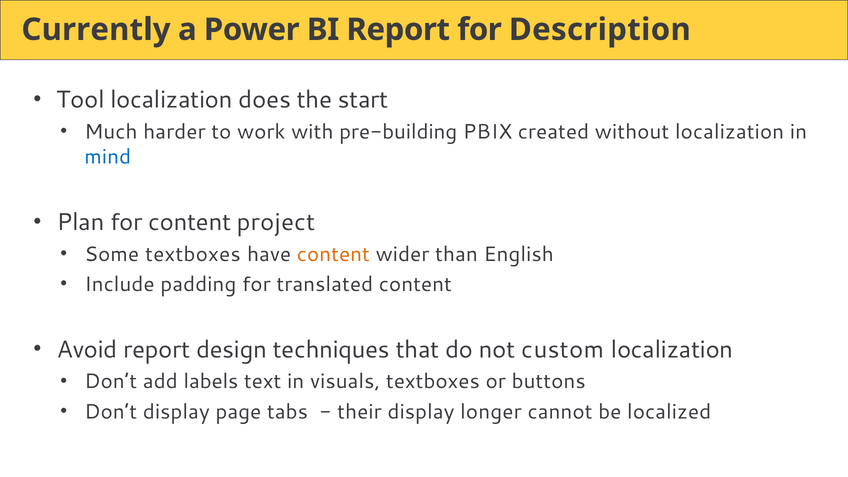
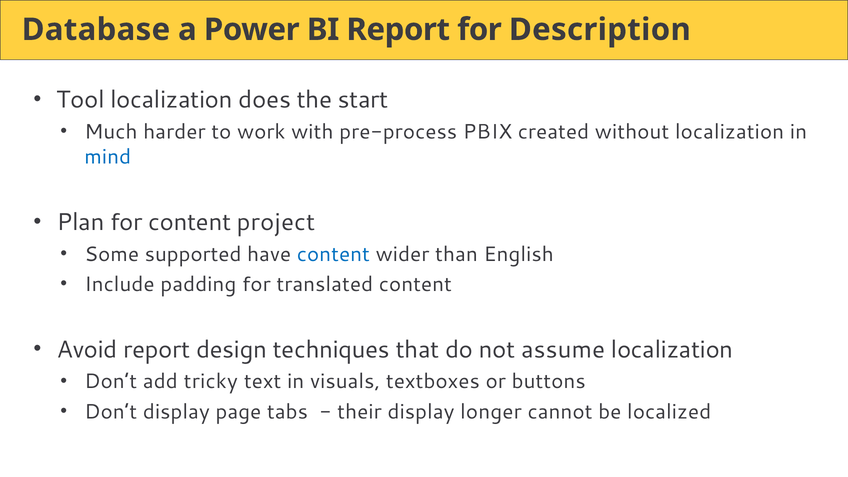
Currently: Currently -> Database (96, 30)
pre-building: pre-building -> pre-process (398, 132)
Some textboxes: textboxes -> supported (193, 254)
content colour: orange -> blue (333, 254)
custom: custom -> assume (563, 349)
labels: labels -> tricky (211, 381)
